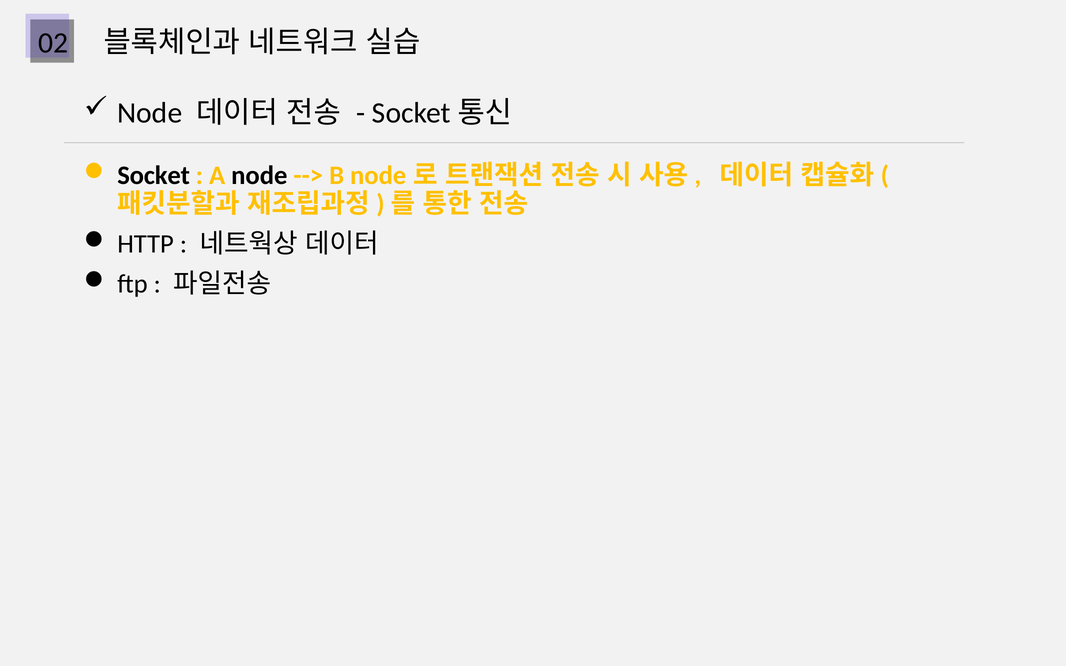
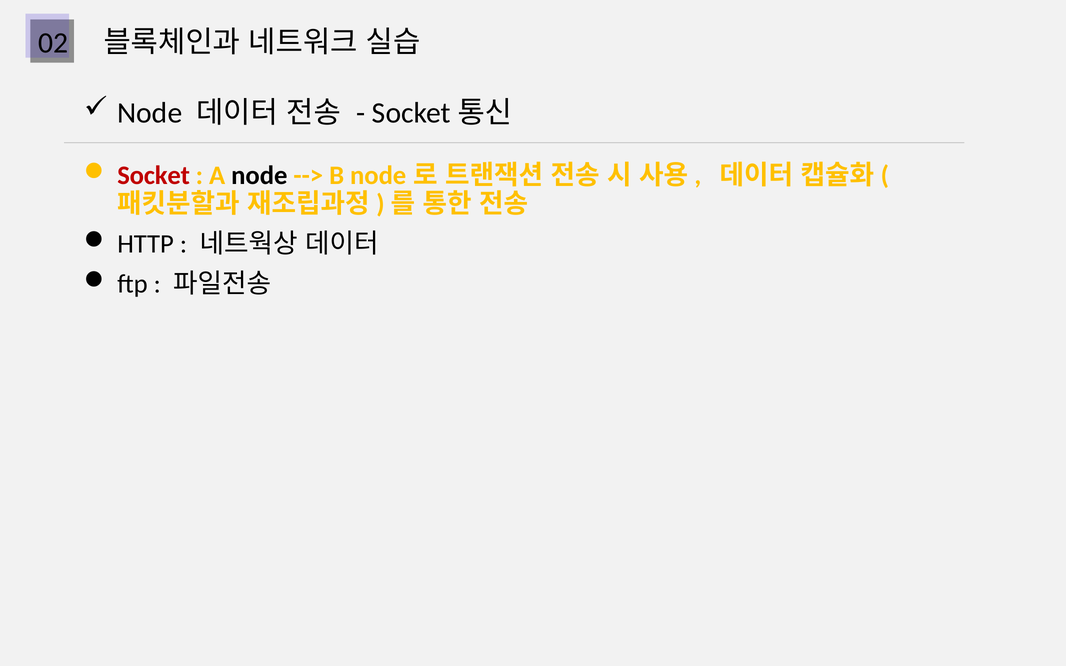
Socket colour: black -> red (154, 175)
